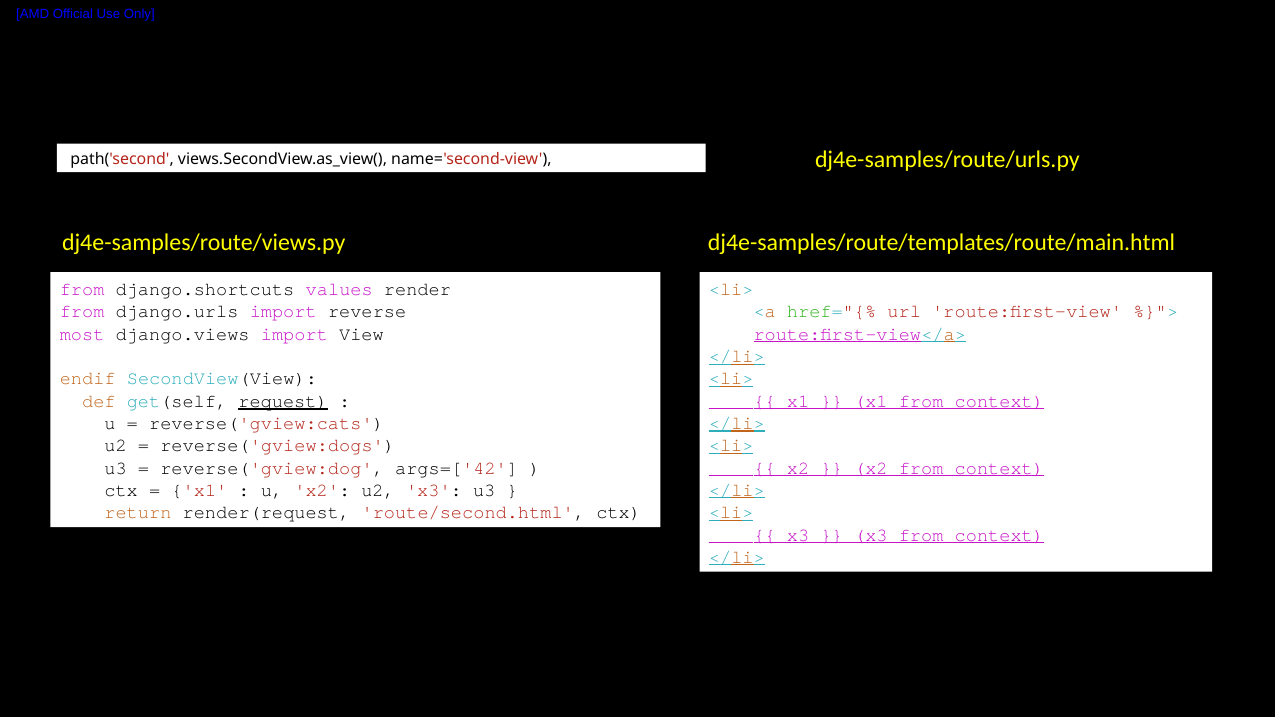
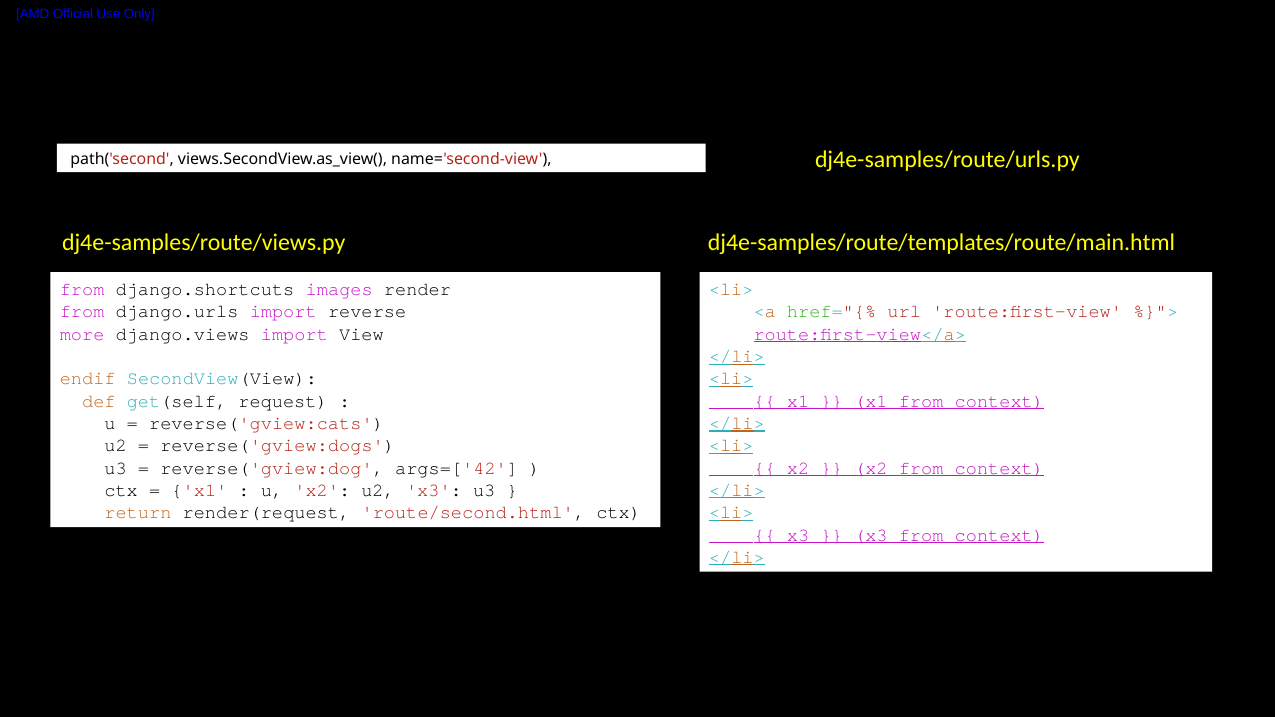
values: values -> images (339, 289)
most: most -> more (82, 334)
request underline: present -> none (283, 401)
